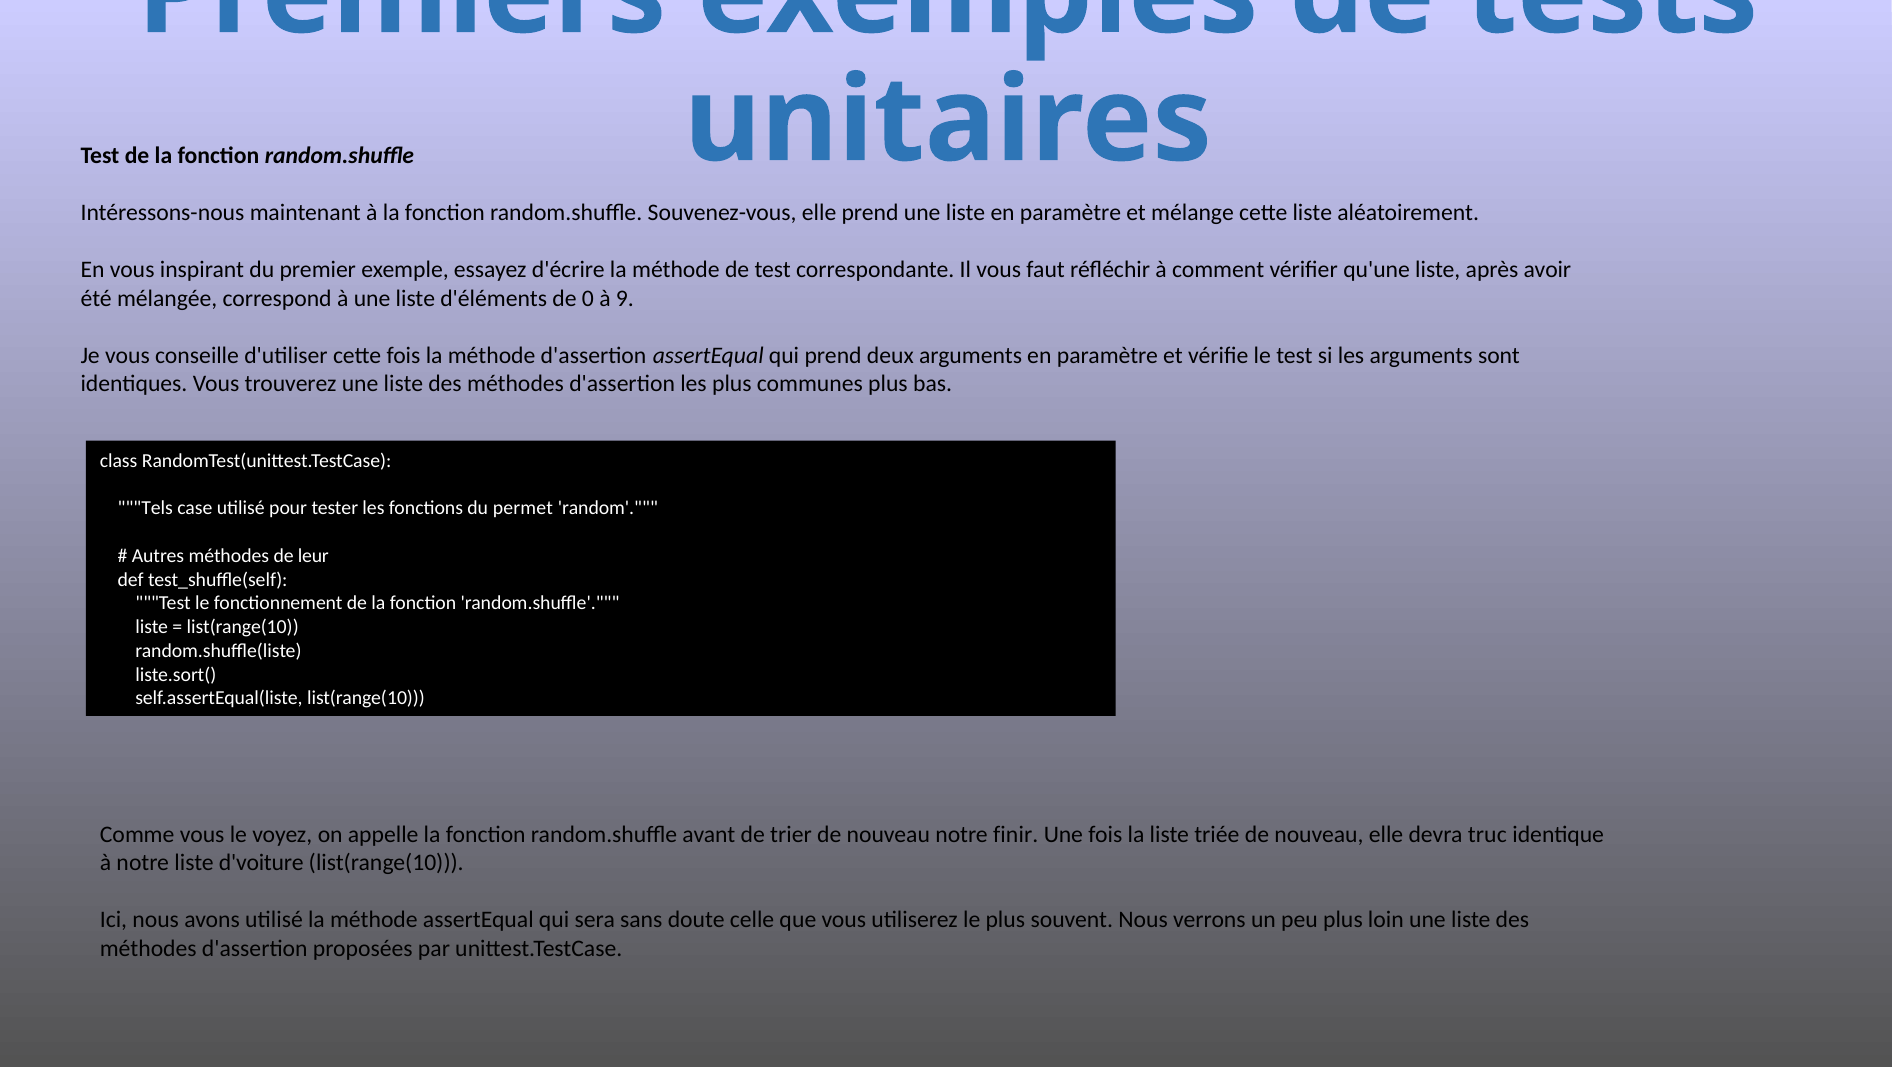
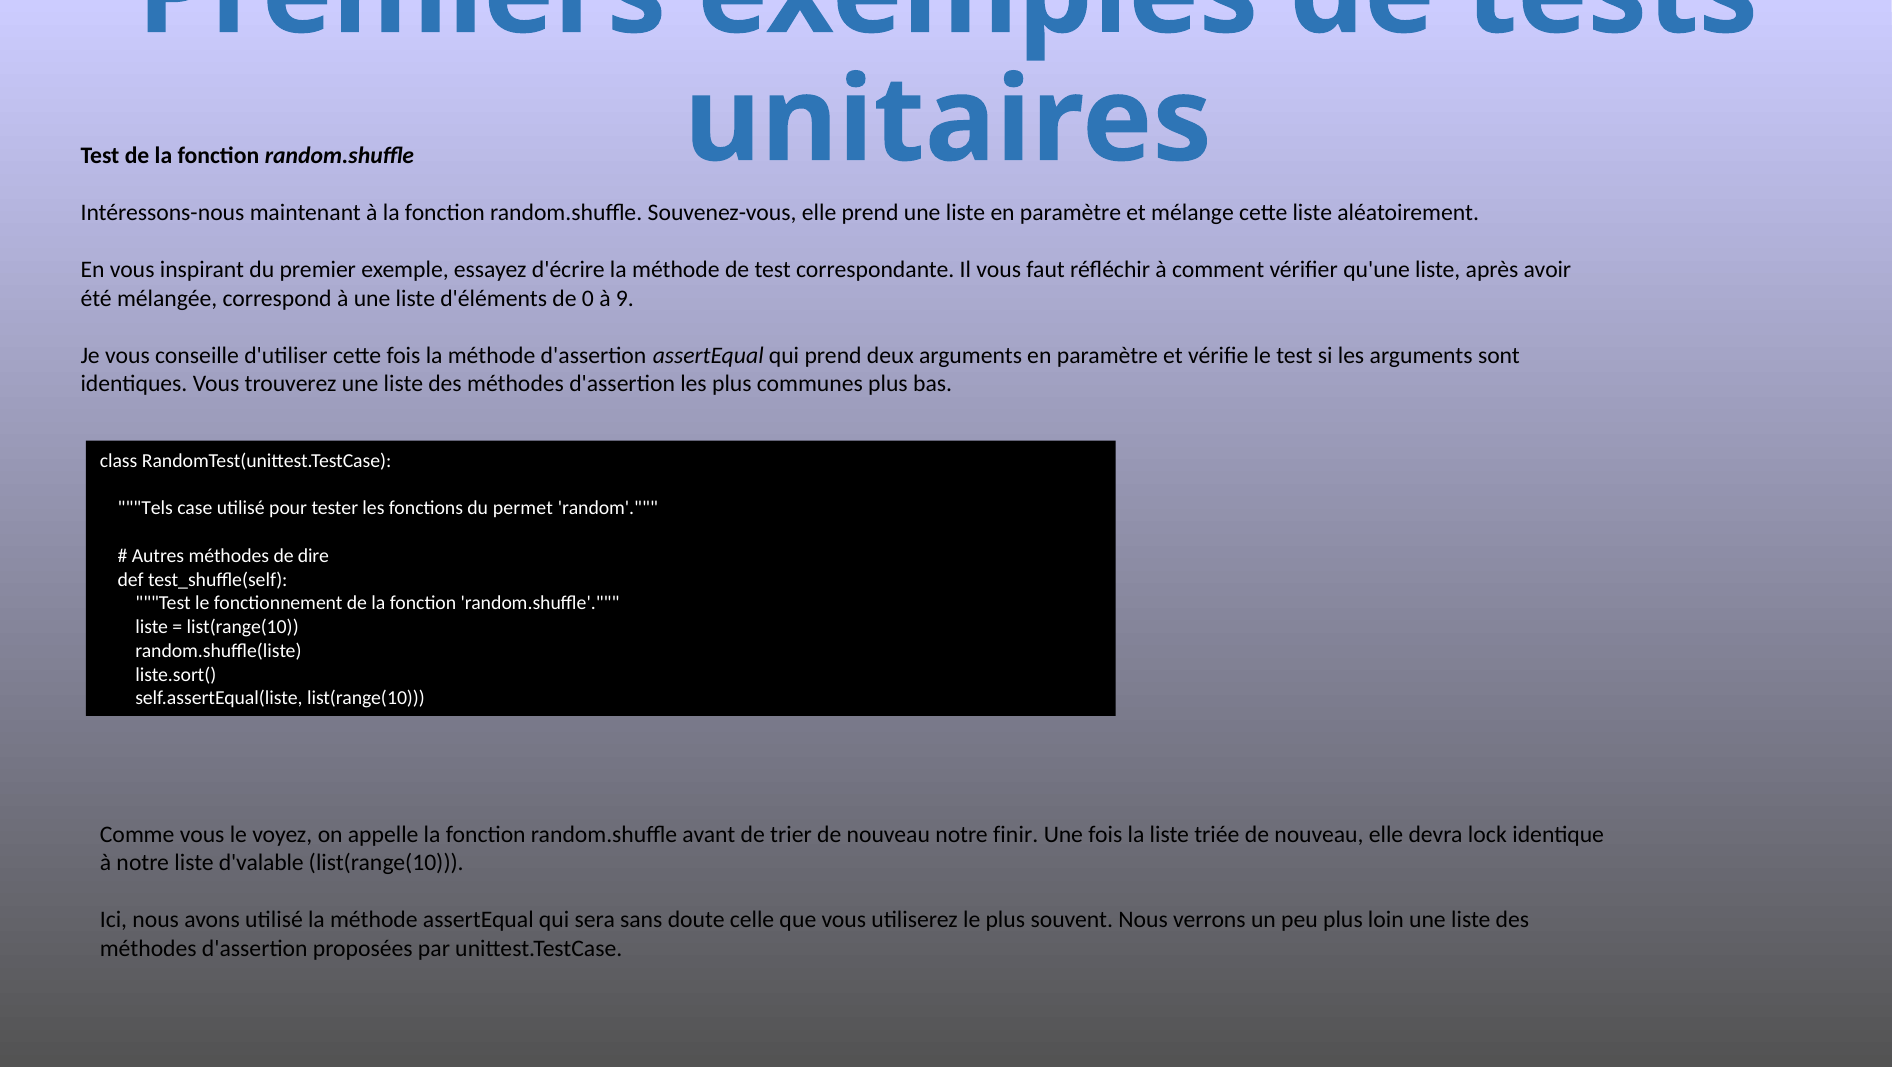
leur: leur -> dire (313, 556)
truc: truc -> lock (1487, 834)
d'voiture: d'voiture -> d'valable (261, 863)
